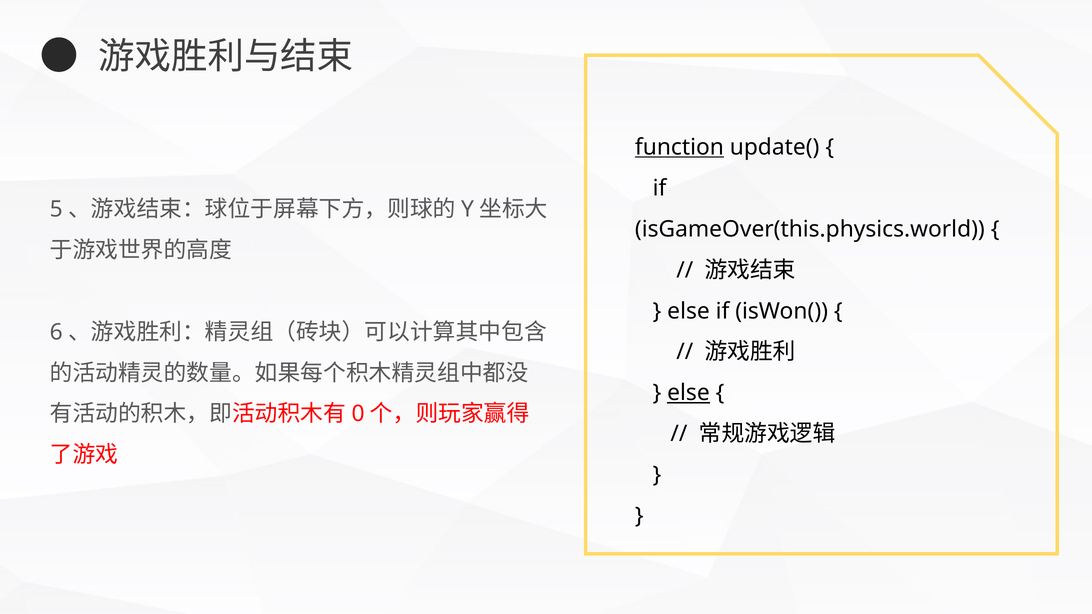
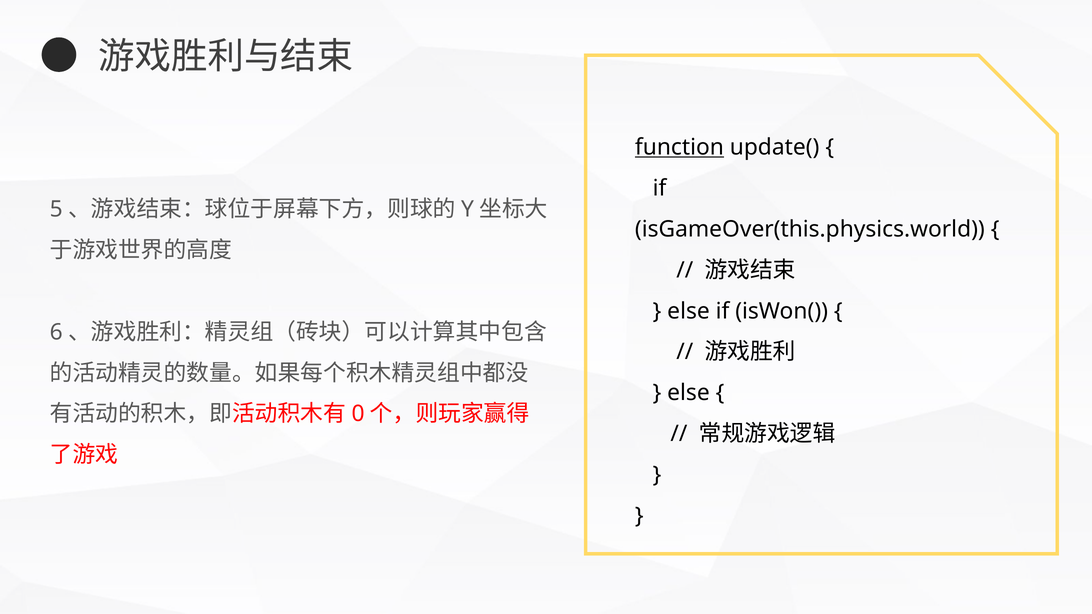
else underline: present -> none (688, 393)
